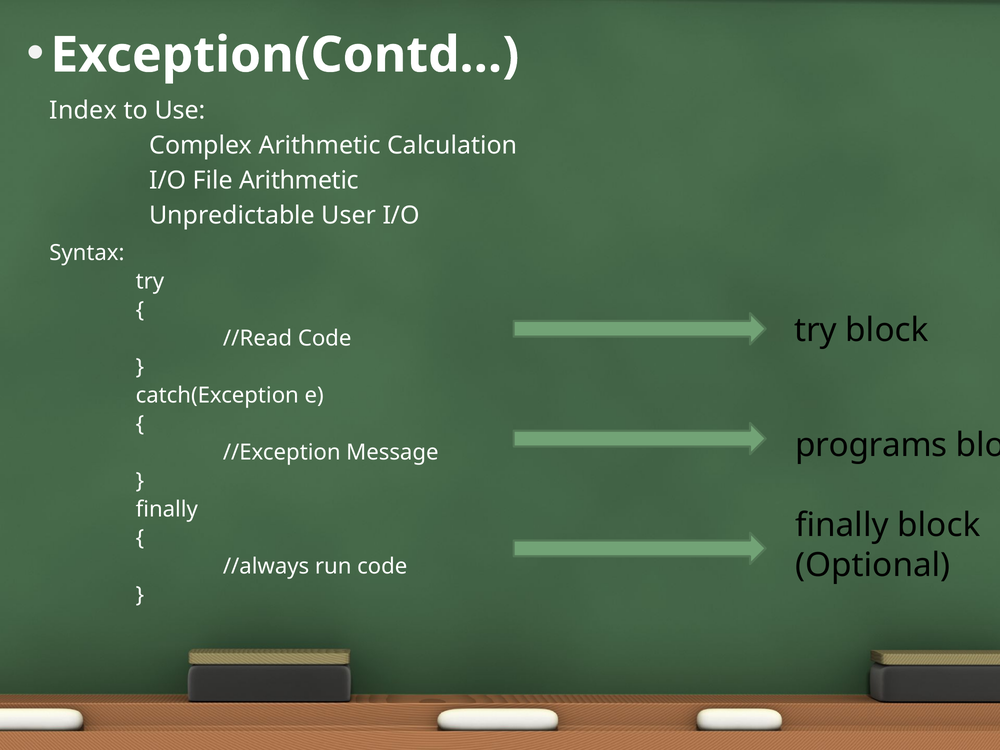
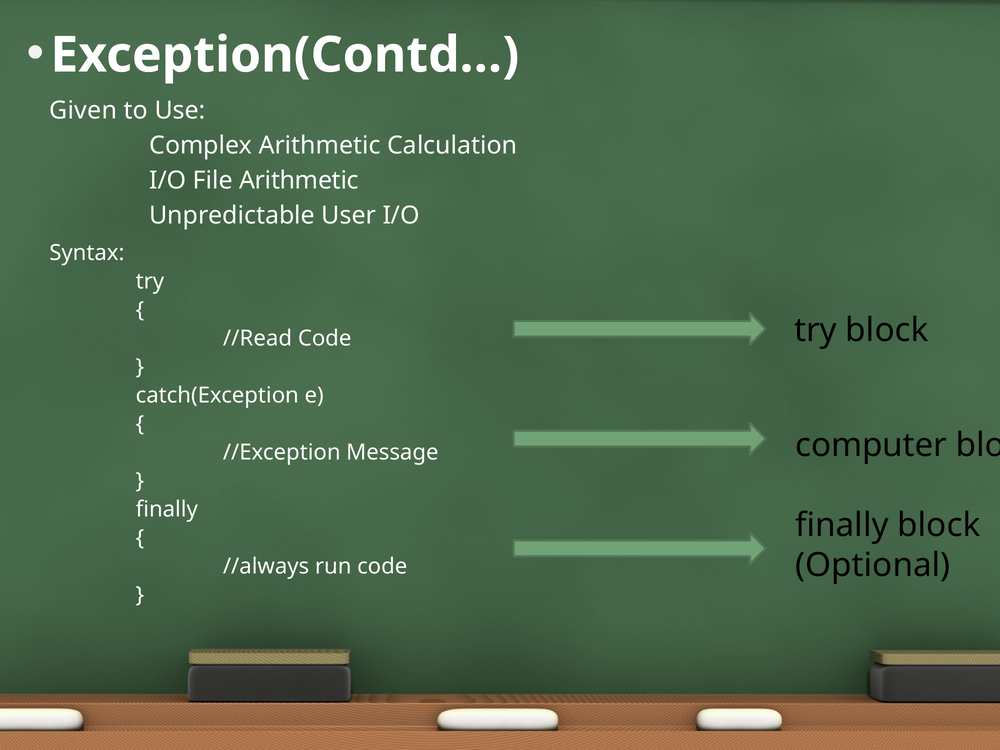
Index: Index -> Given (83, 110)
programs: programs -> computer (871, 445)
